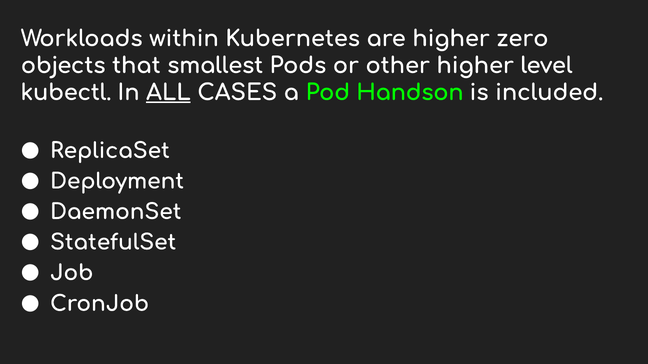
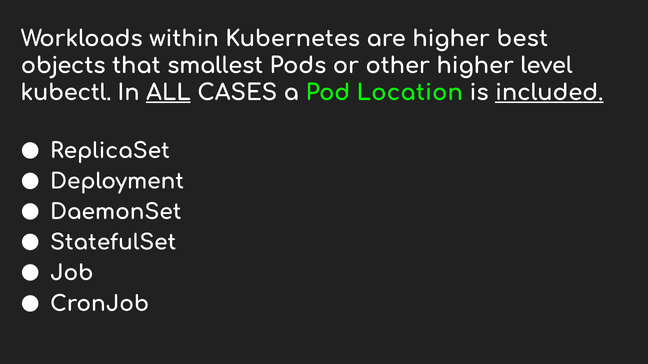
zero: zero -> best (522, 39)
Handson: Handson -> Location (410, 93)
included underline: none -> present (549, 93)
